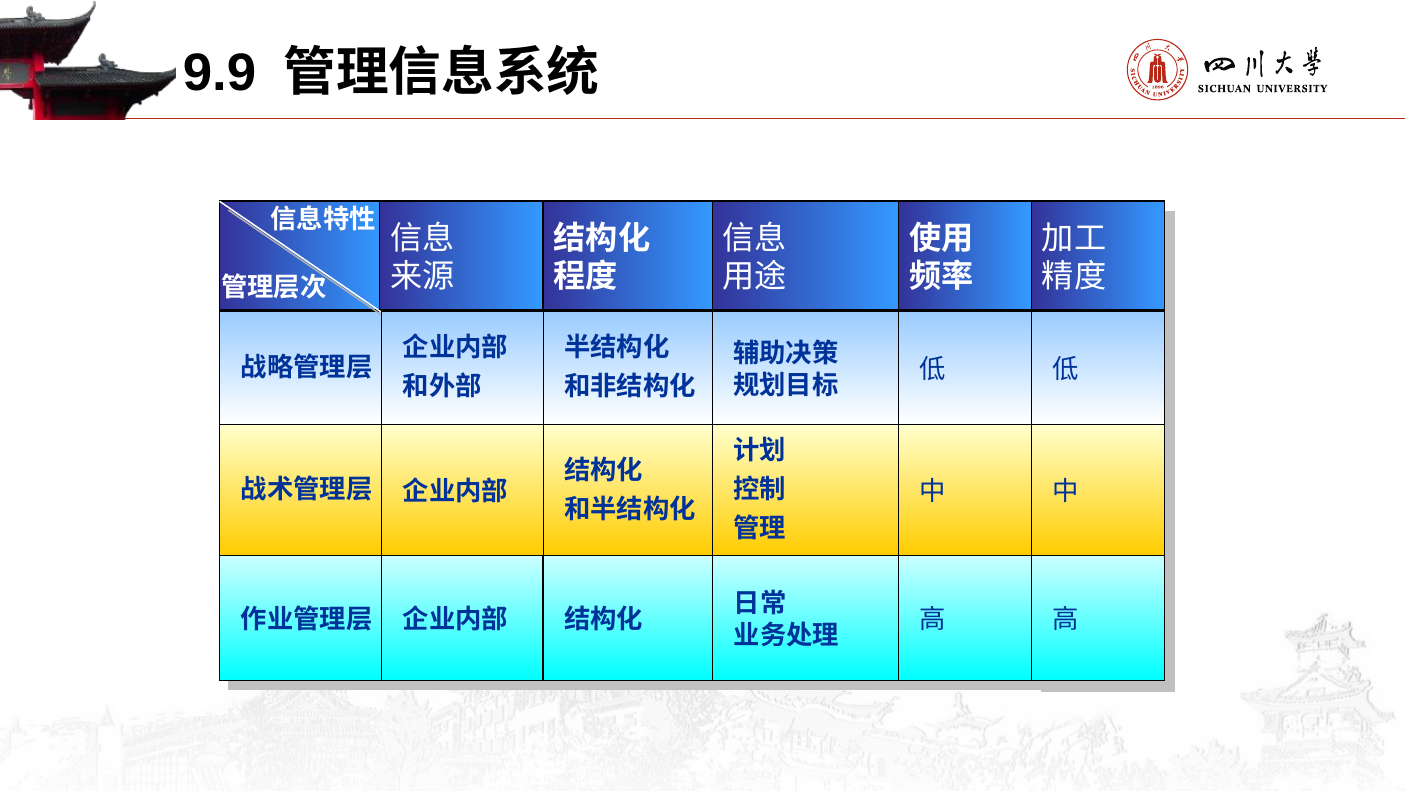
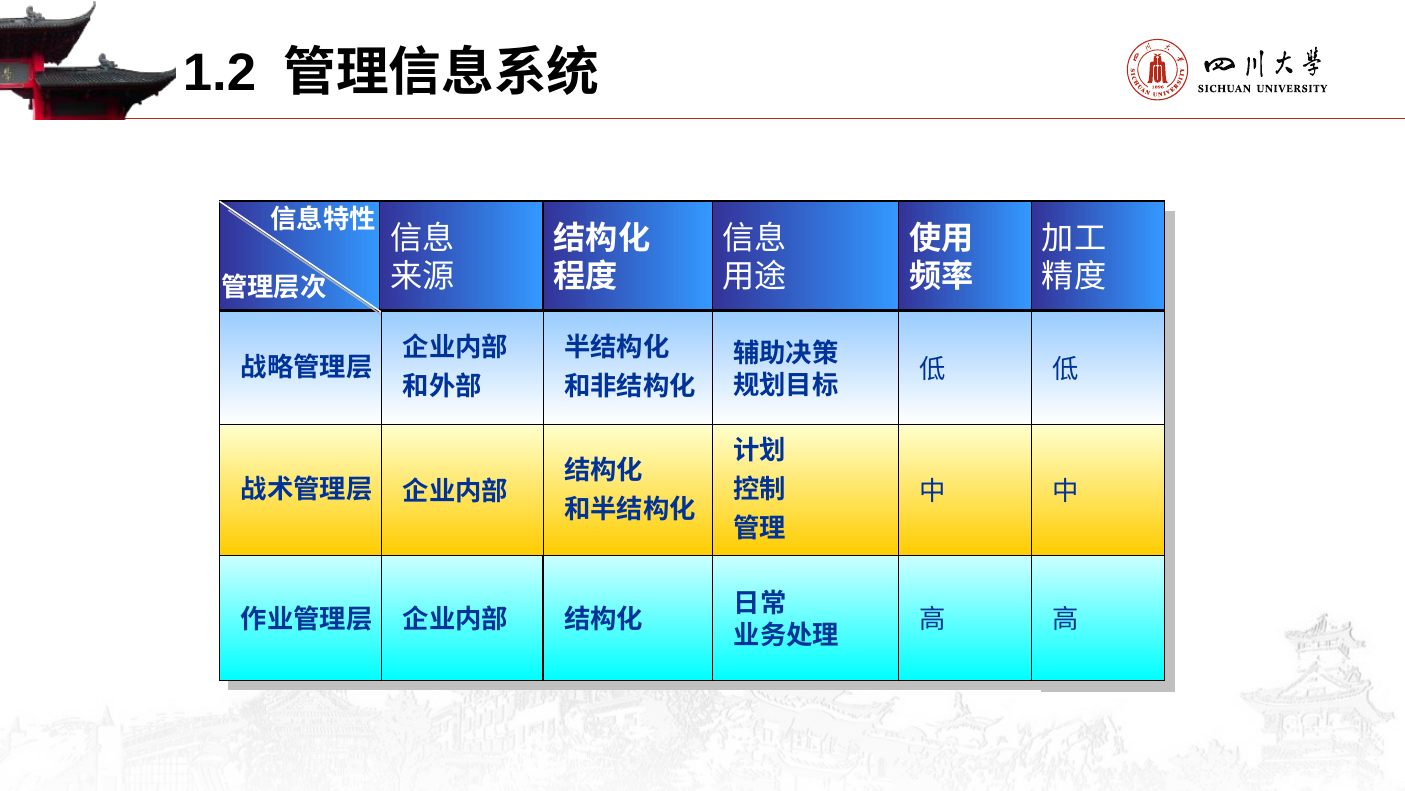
9.9: 9.9 -> 1.2 (220, 73)
